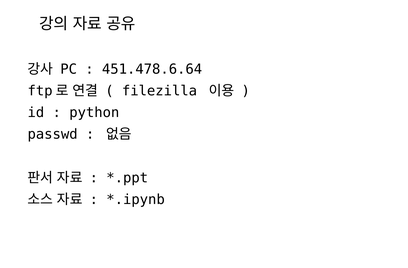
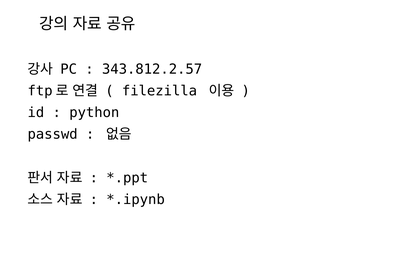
451.478.6.64: 451.478.6.64 -> 343.812.2.57 (152, 69)
